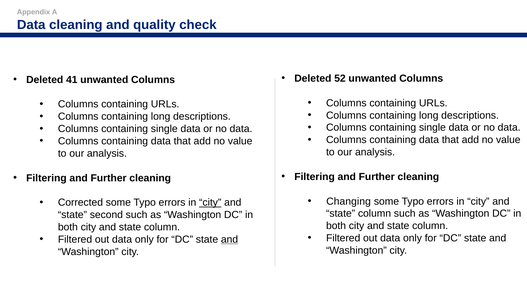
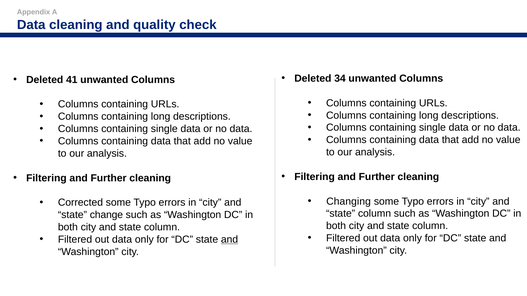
52: 52 -> 34 (340, 79)
city underline: present -> none (210, 203)
second: second -> change (106, 215)
